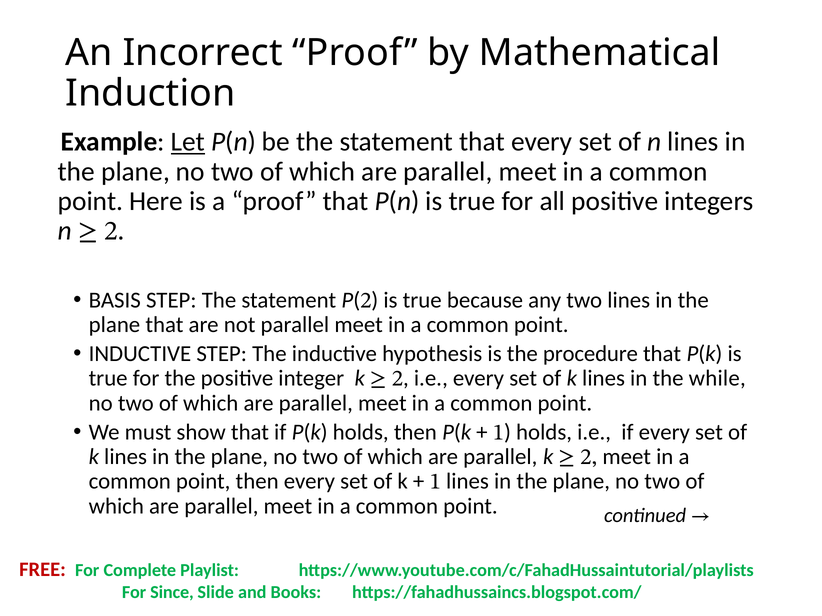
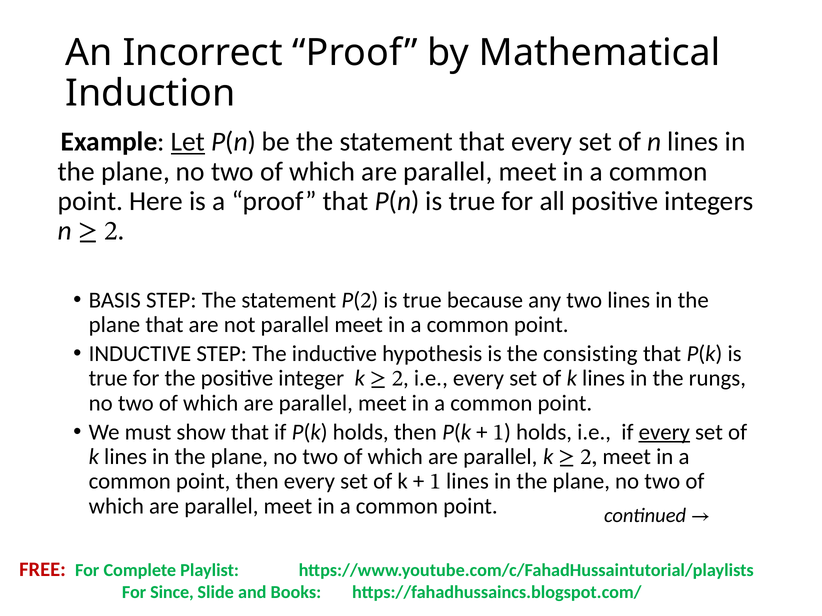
procedure: procedure -> consisting (590, 354)
while: while -> rungs (717, 379)
every underline: none -> present (664, 432)
